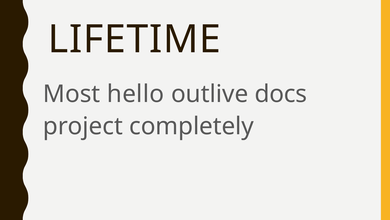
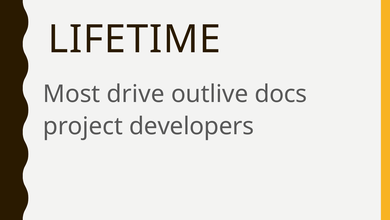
hello: hello -> drive (136, 94)
completely: completely -> developers (192, 126)
